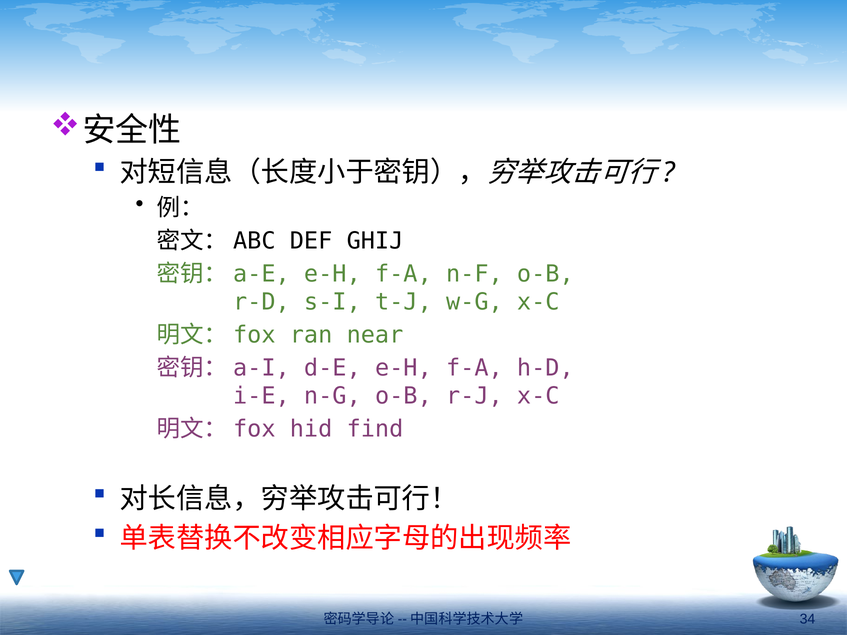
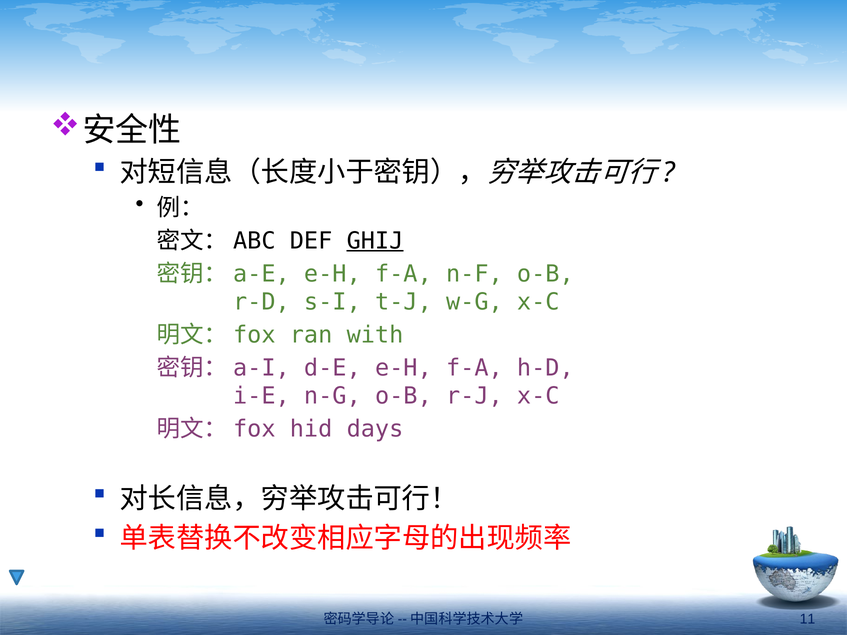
GHIJ underline: none -> present (375, 241)
near: near -> with (375, 335)
find: find -> days (375, 429)
34: 34 -> 11 (807, 619)
